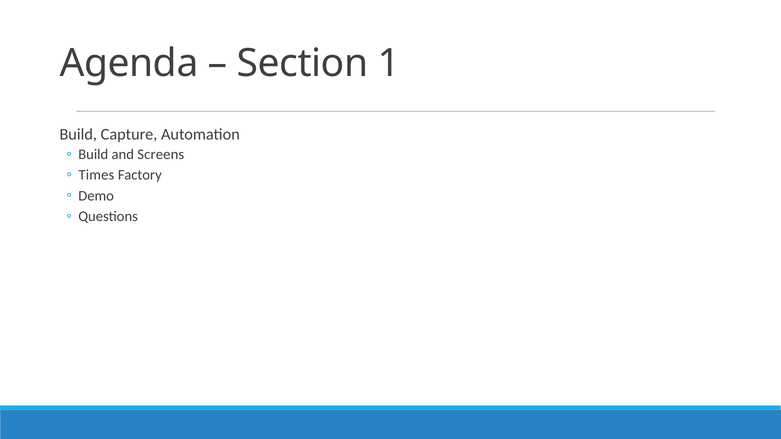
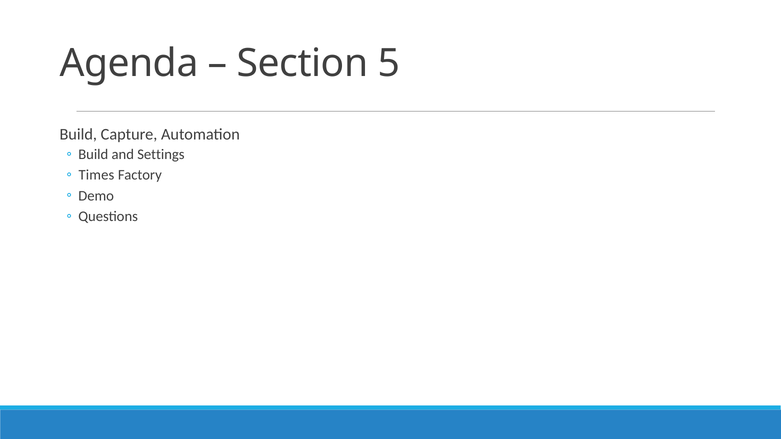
1: 1 -> 5 (389, 64)
Screens: Screens -> Settings (161, 154)
